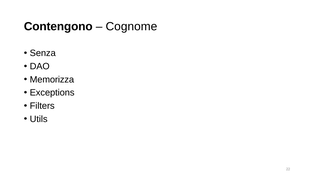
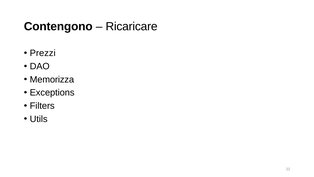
Cognome: Cognome -> Ricaricare (132, 26)
Senza: Senza -> Prezzi (43, 53)
